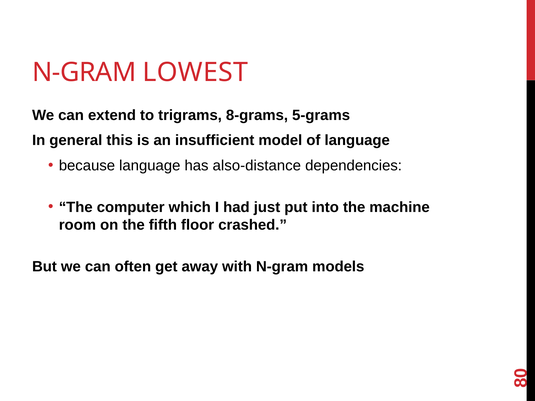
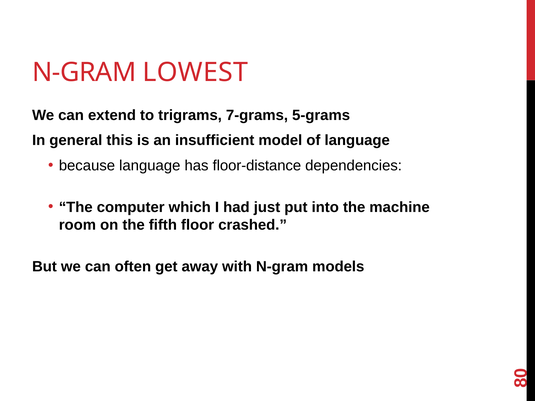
8-grams: 8-grams -> 7-grams (257, 115)
also-distance: also-distance -> floor-distance (257, 166)
